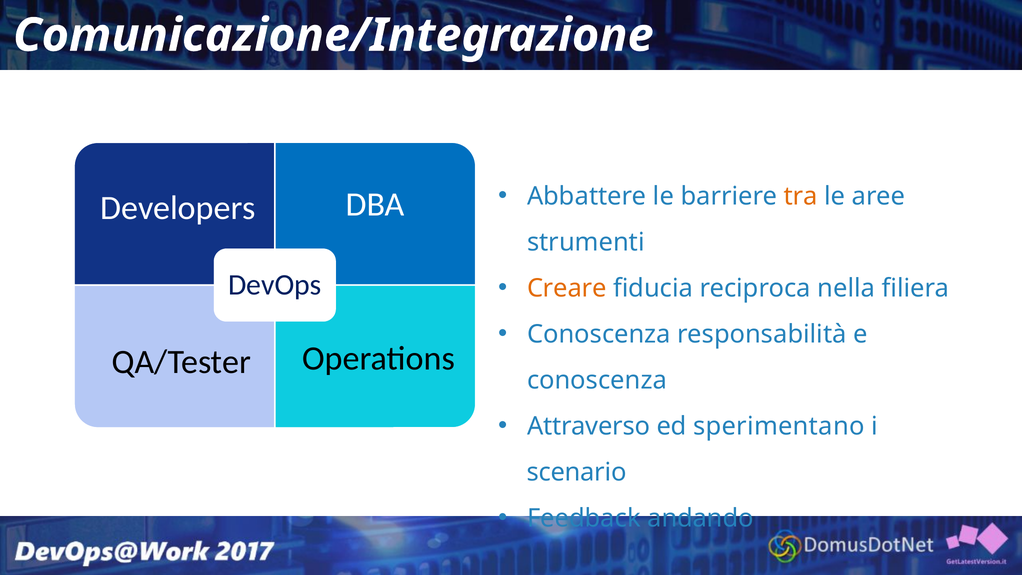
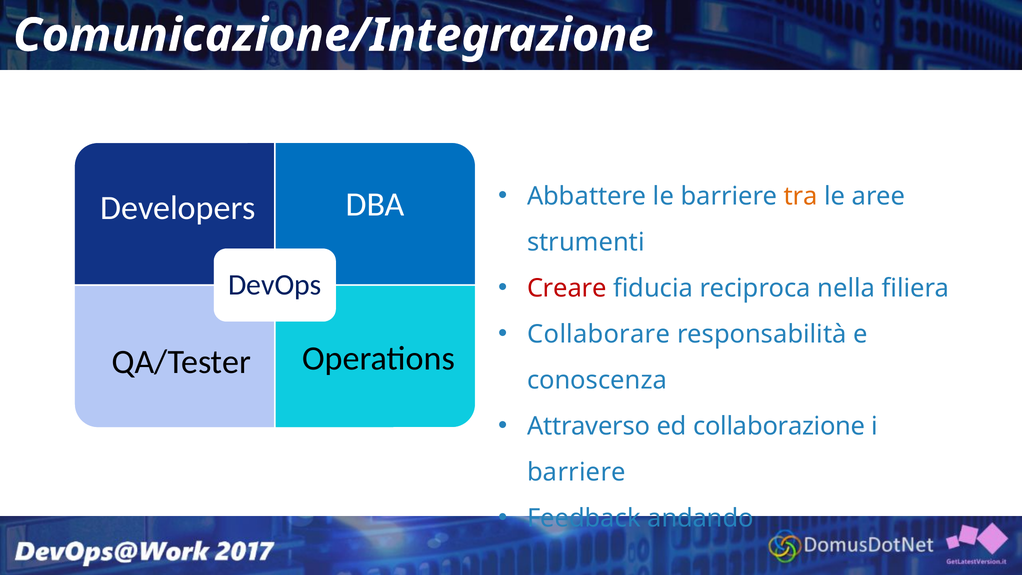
Creare colour: orange -> red (567, 288)
Conoscenza: Conoscenza -> Collaborare (599, 334)
sperimentano: sperimentano -> collaborazione (779, 426)
scenario: scenario -> barriere (576, 472)
